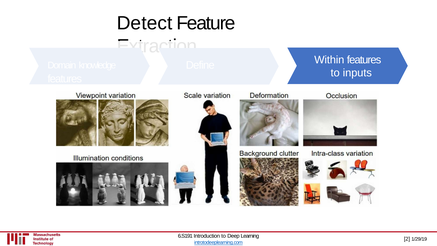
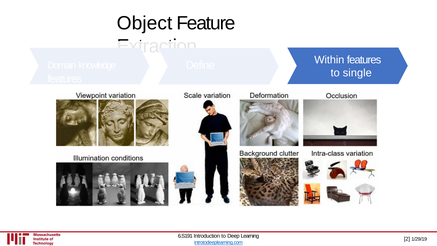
Detect: Detect -> Object (145, 23)
inputs: inputs -> single (357, 73)
